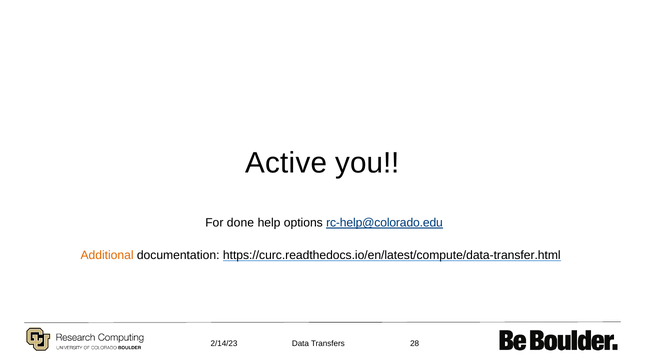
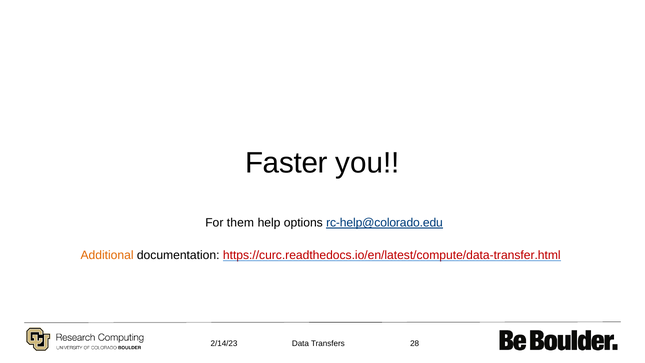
Active: Active -> Faster (286, 163)
done: done -> them (240, 222)
https://curc.readthedocs.io/en/latest/compute/data-transfer.html colour: black -> red (392, 255)
